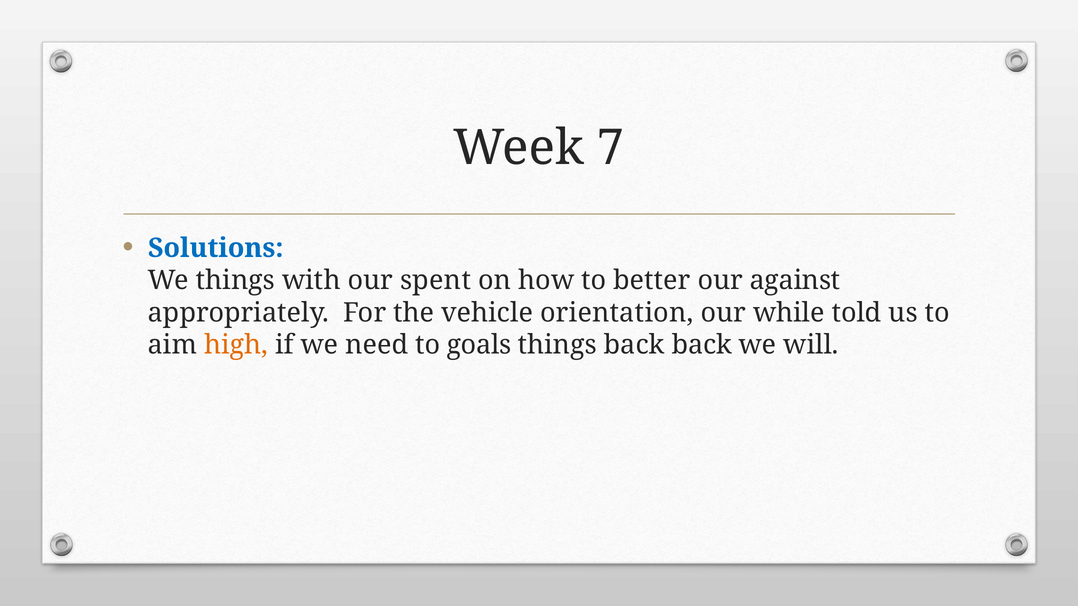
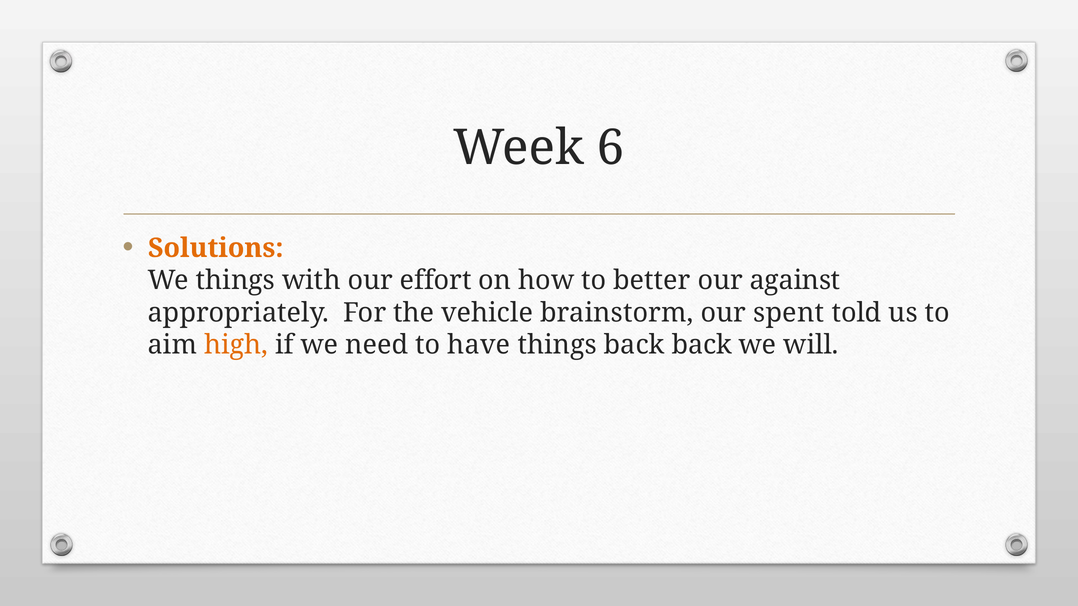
7: 7 -> 6 (611, 148)
Solutions colour: blue -> orange (216, 248)
spent: spent -> effort (436, 281)
orientation: orientation -> brainstorm (617, 313)
while: while -> spent (789, 313)
goals: goals -> have (479, 345)
